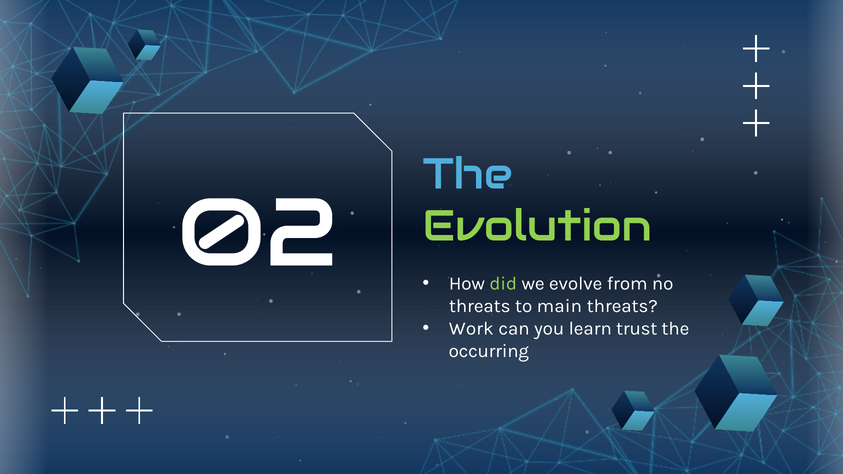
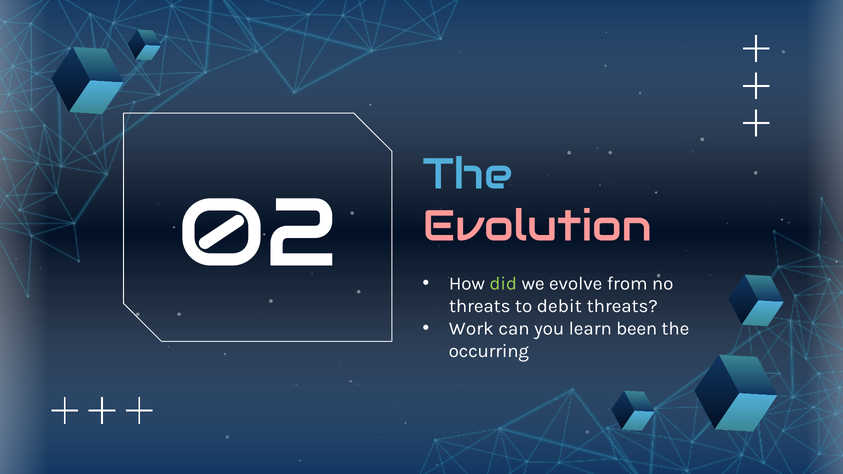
Evolution colour: light green -> pink (537, 226)
main: main -> debit (559, 306)
trust: trust -> been (637, 329)
